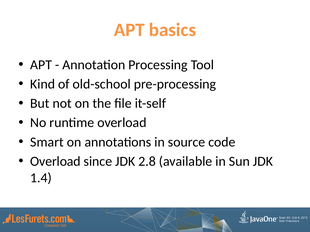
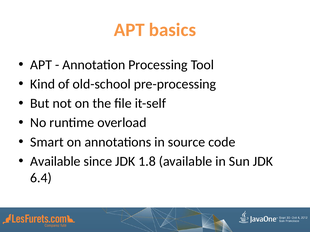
Overload: Overload -> Available (55, 162)
2.8: 2.8 -> 1.8 (147, 162)
1.4: 1.4 -> 6.4 (41, 178)
